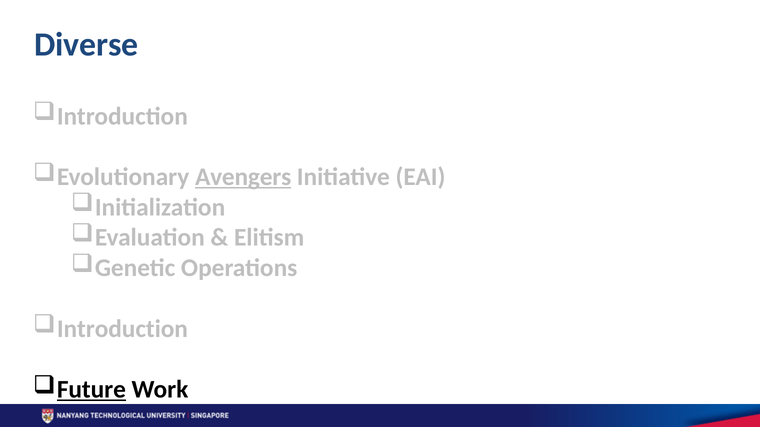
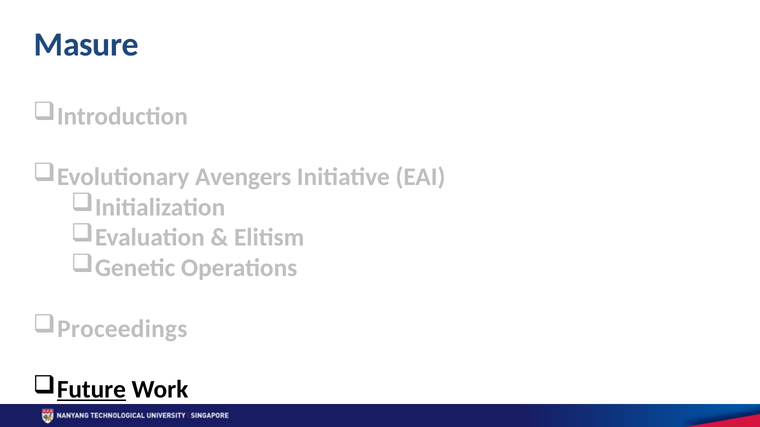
Diverse: Diverse -> Masure (86, 45)
Avengers underline: present -> none (243, 177)
Introduction: Introduction -> Proceedings (122, 329)
